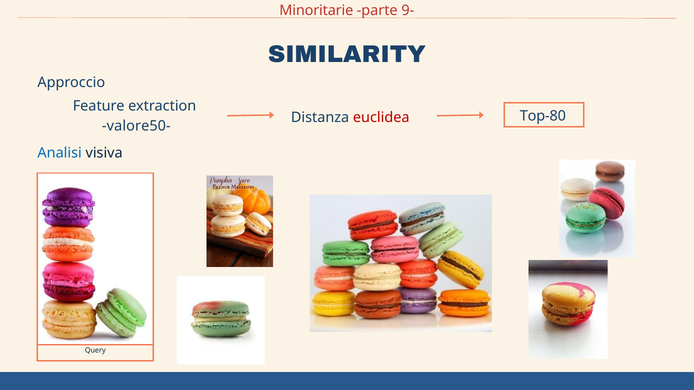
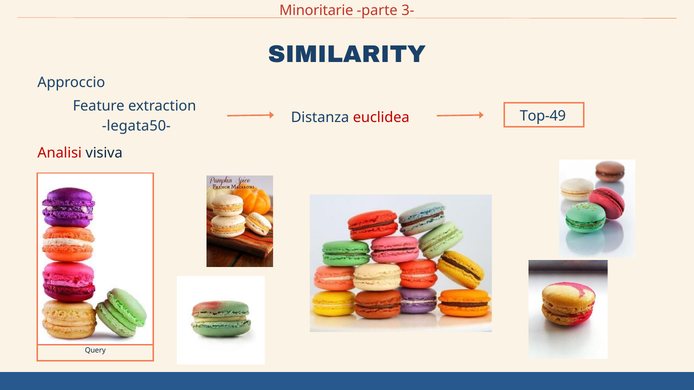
9-: 9- -> 3- (408, 10)
Top-80: Top-80 -> Top-49 (543, 116)
valore50-: valore50- -> legata50- (136, 126)
Analisi colour: blue -> red (60, 153)
